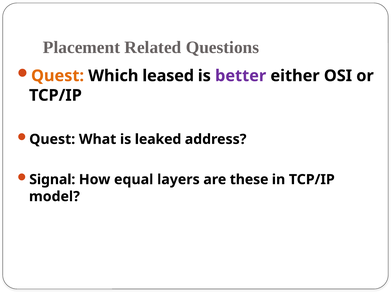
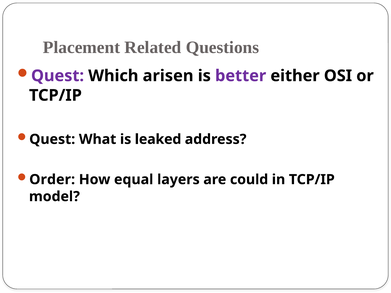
Quest colour: orange -> purple (58, 76)
leased: leased -> arisen (168, 76)
Signal: Signal -> Order (52, 180)
these: these -> could (249, 180)
